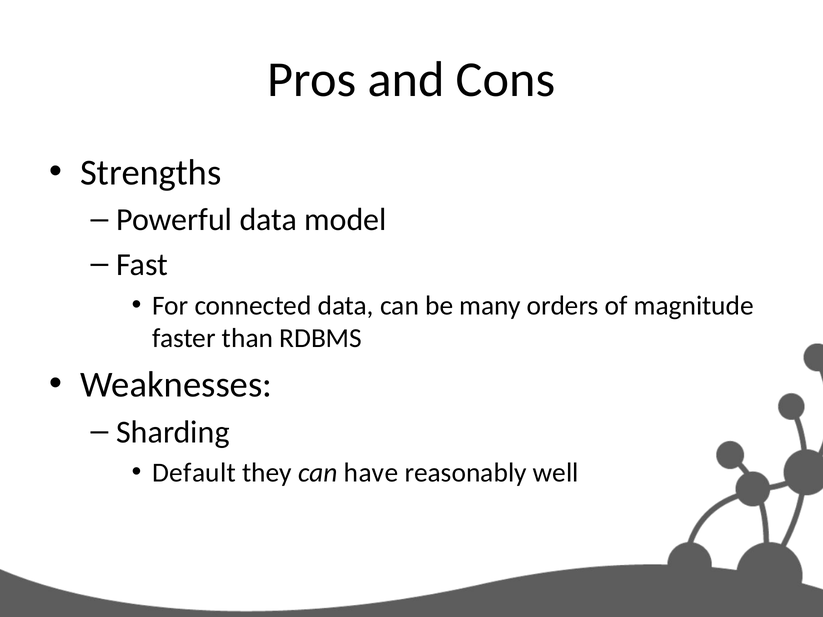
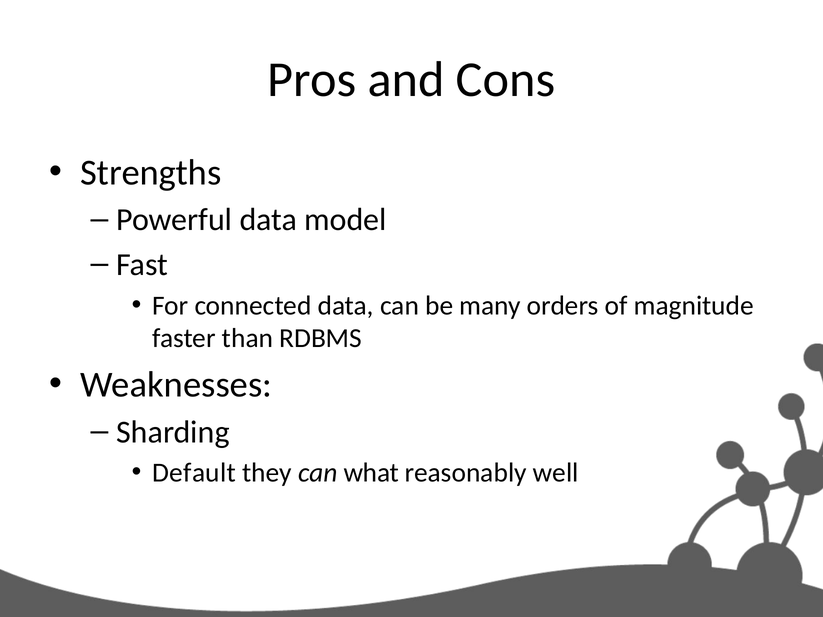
have: have -> what (371, 473)
